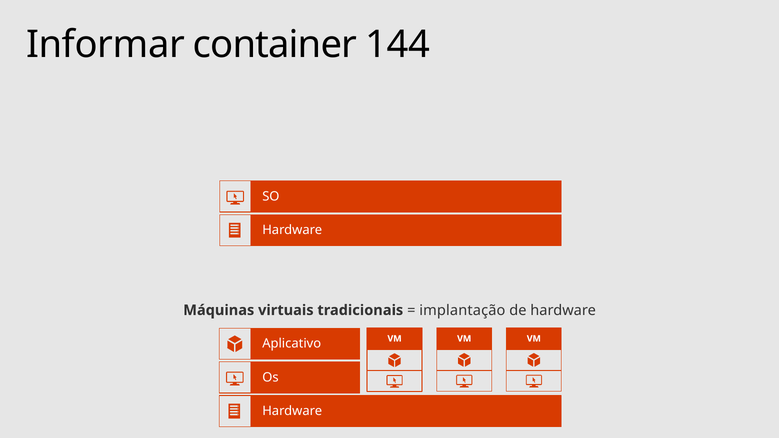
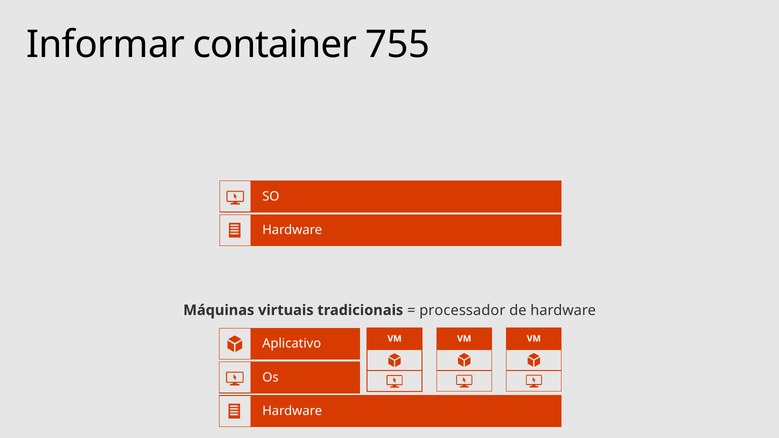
144: 144 -> 755 (398, 45)
implantação: implantação -> processador (462, 310)
